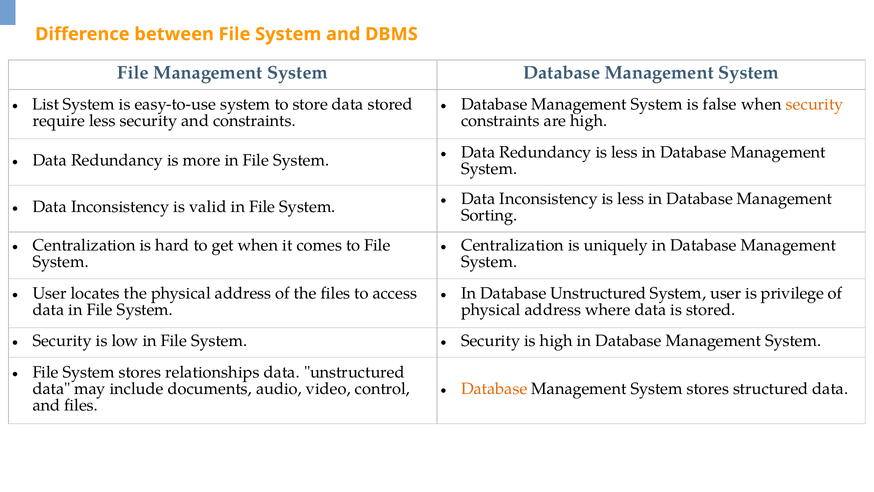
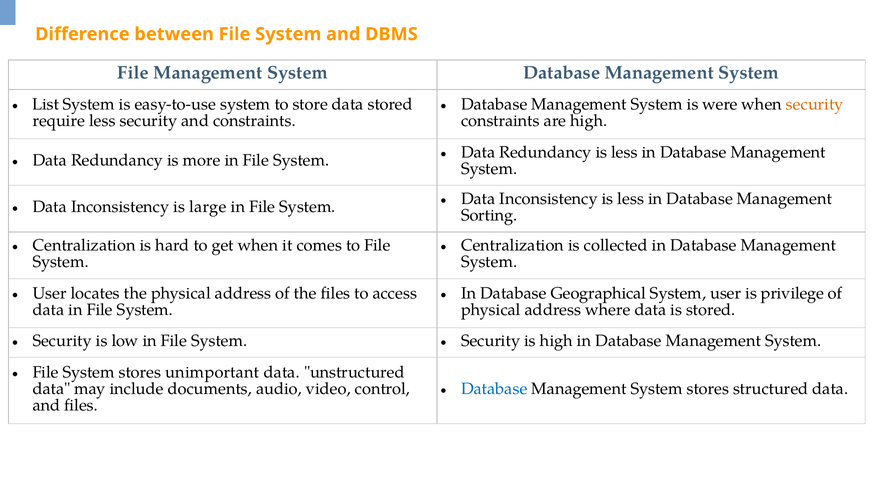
false: false -> were (720, 104)
valid: valid -> large (208, 207)
uniquely: uniquely -> collected (616, 245)
Database Unstructured: Unstructured -> Geographical (598, 293)
relationships: relationships -> unimportant (212, 372)
Database colour: orange -> blue (494, 388)
